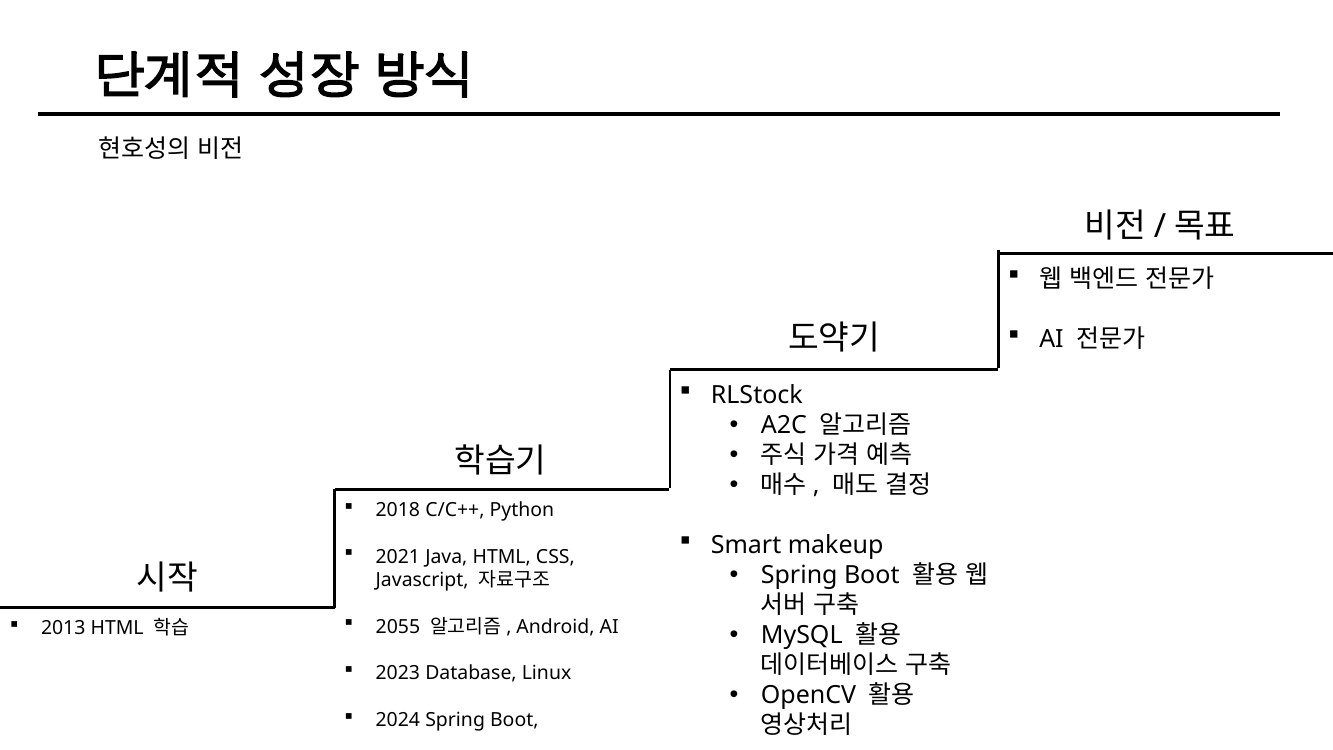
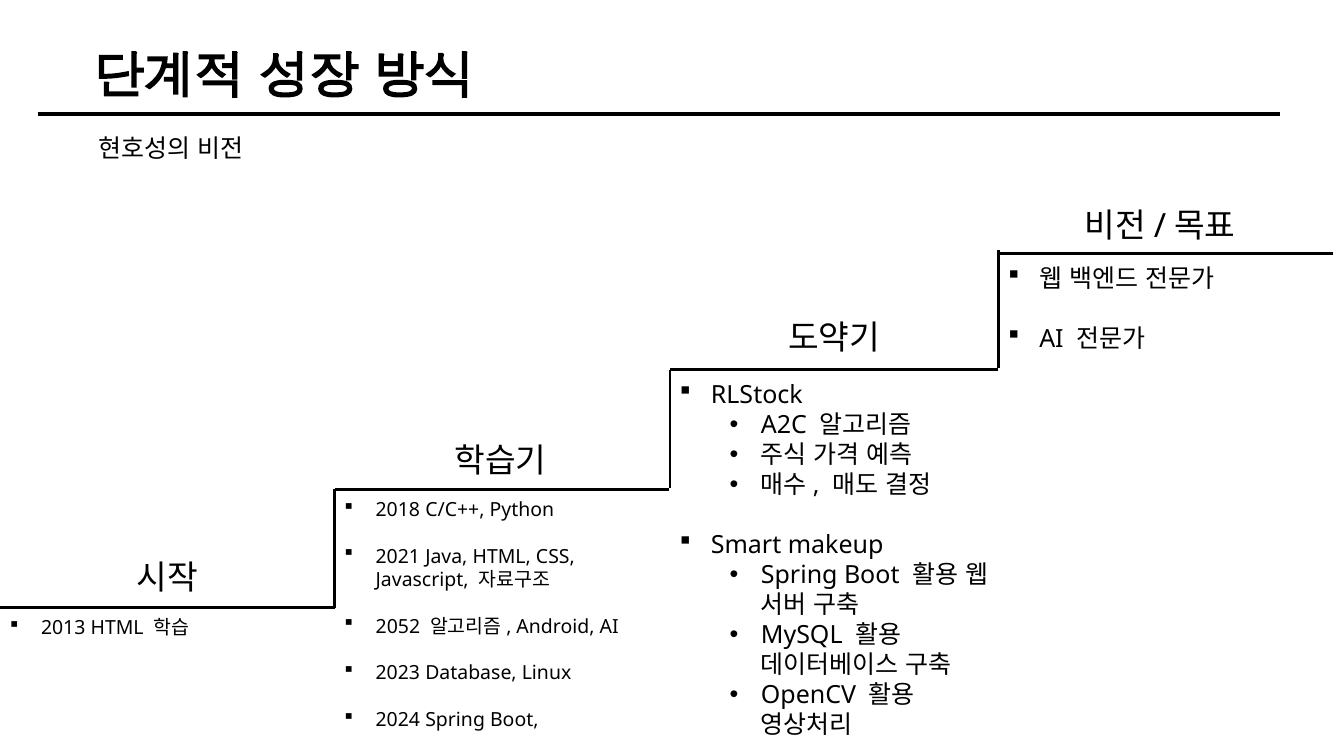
2055: 2055 -> 2052 (398, 626)
